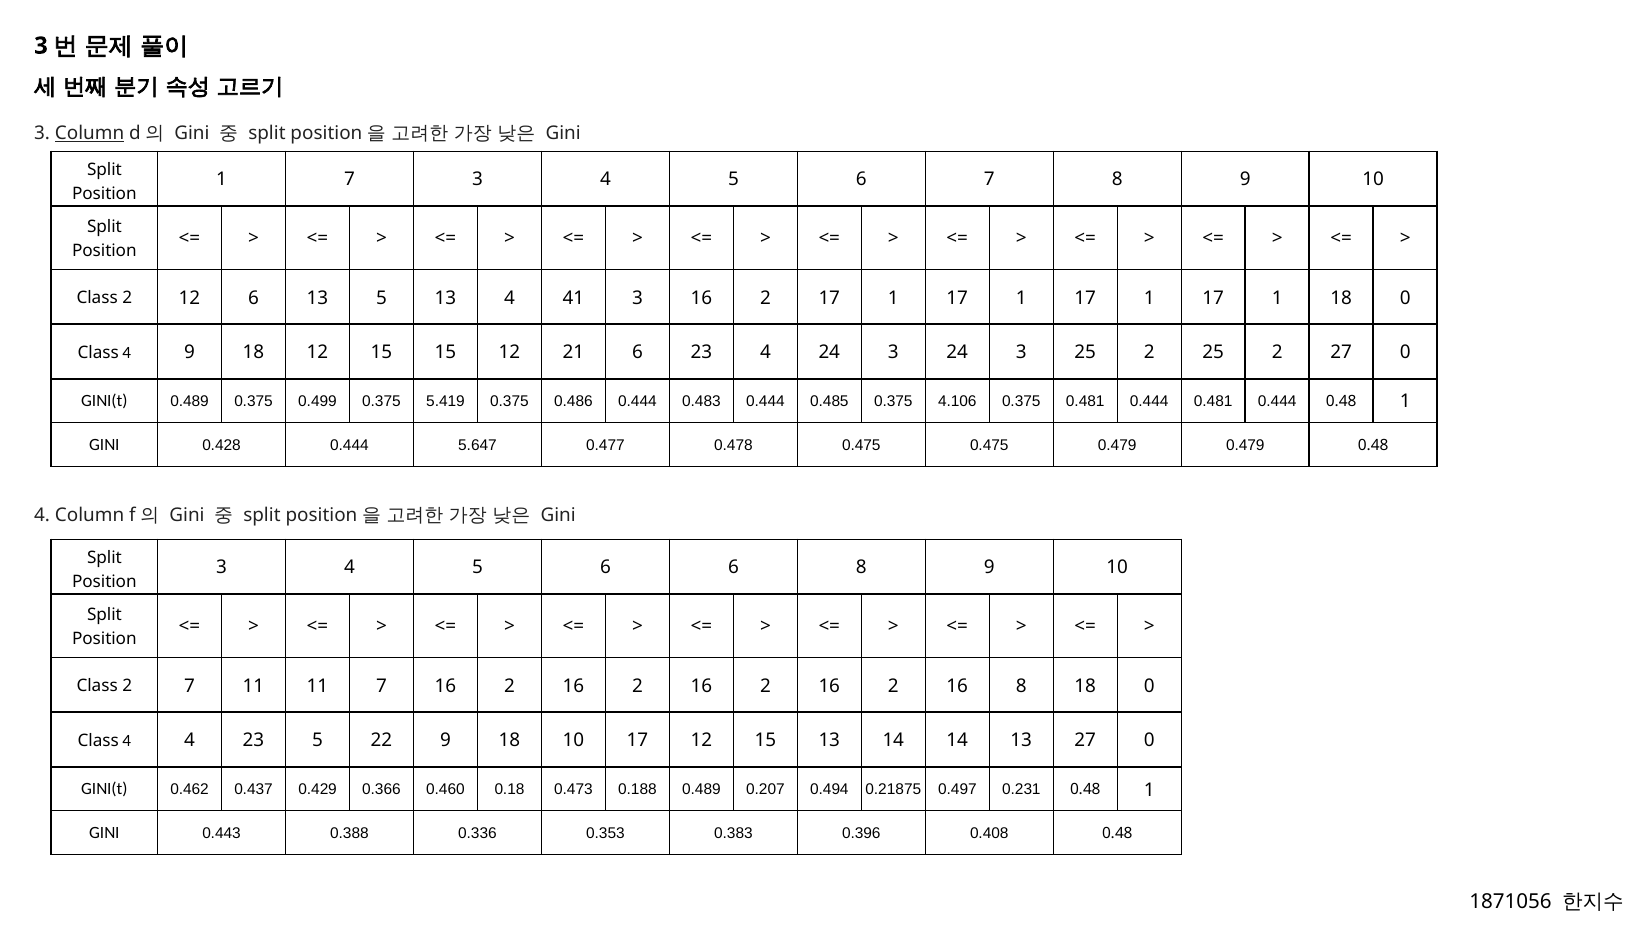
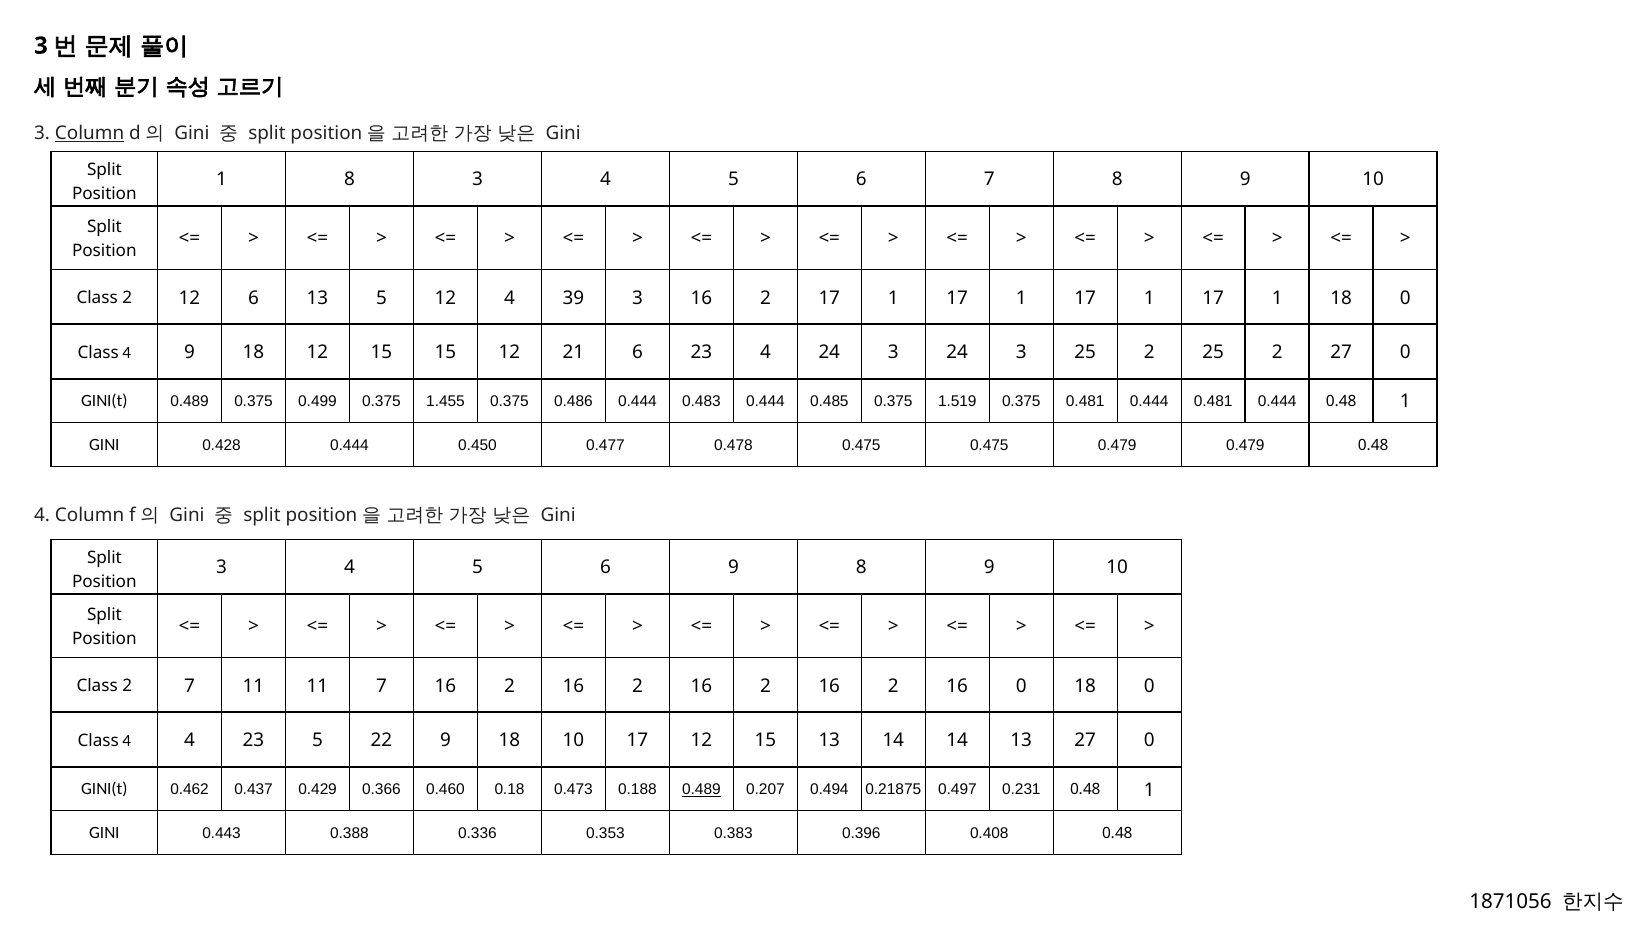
1 7: 7 -> 8 (350, 180)
5 13: 13 -> 12 (445, 298)
41: 41 -> 39 (573, 298)
5.419: 5.419 -> 1.455 (445, 402)
4.106: 4.106 -> 1.519 (957, 402)
5.647: 5.647 -> 0.450 (477, 446)
6 6: 6 -> 9 (733, 568)
16 8: 8 -> 0 (1021, 686)
0.489 underline: none -> present (701, 790)
